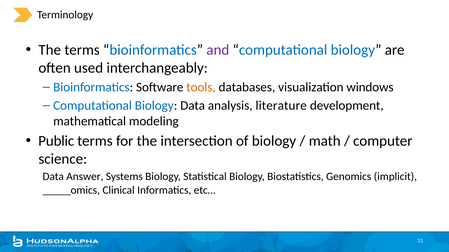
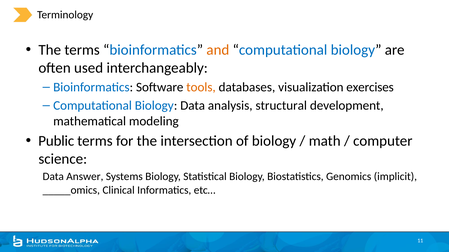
and colour: purple -> orange (218, 50)
windows: windows -> exercises (370, 87)
literature: literature -> structural (281, 106)
